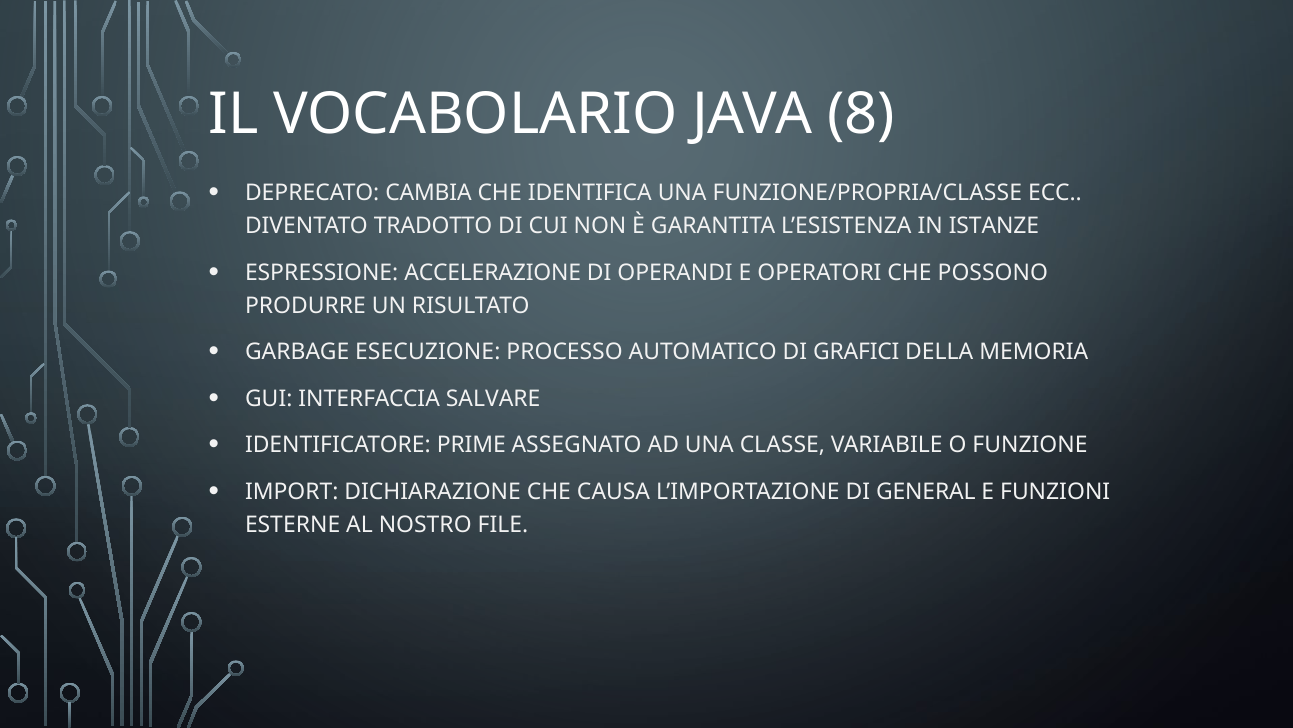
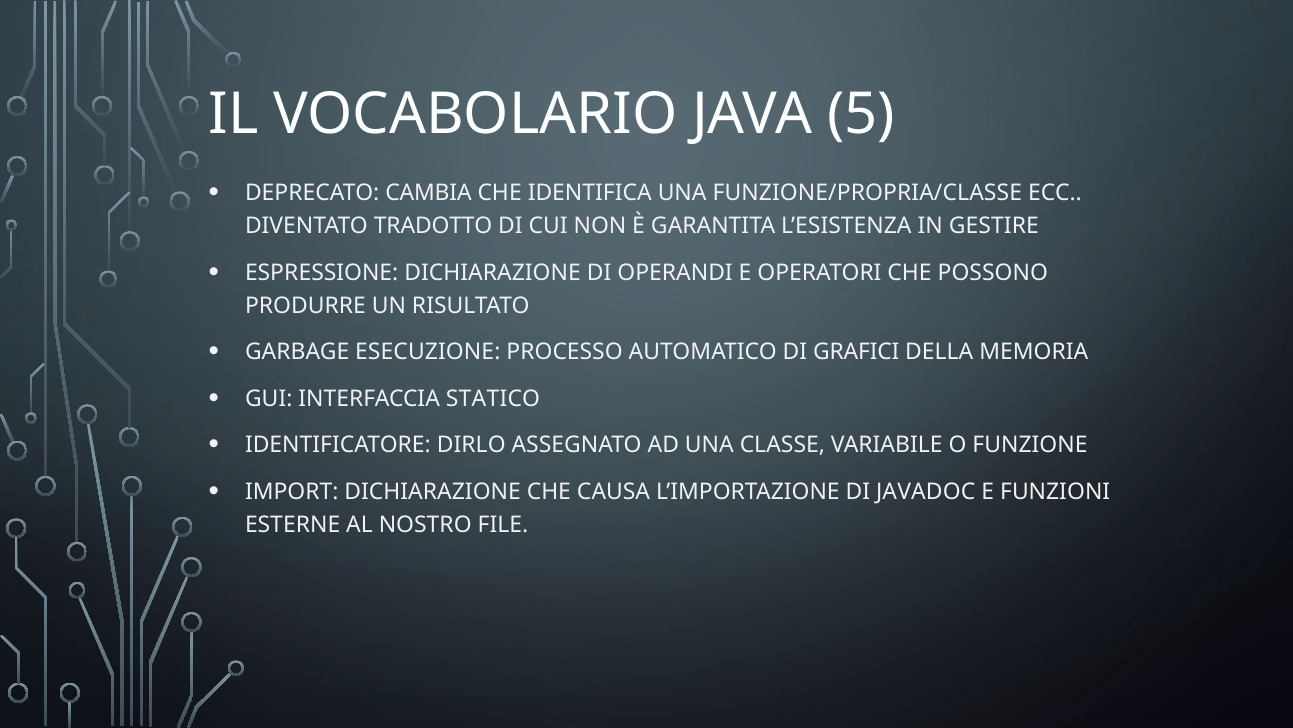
8: 8 -> 5 (861, 115)
ISTANZE: ISTANZE -> GESTIRE (994, 226)
ESPRESSIONE ACCELERAZIONE: ACCELERAZIONE -> DICHIARAZIONE (493, 272)
SALVARE: SALVARE -> STATICO (493, 398)
PRIME: PRIME -> DIRLO (471, 445)
GENERAL: GENERAL -> JAVADOC (926, 491)
